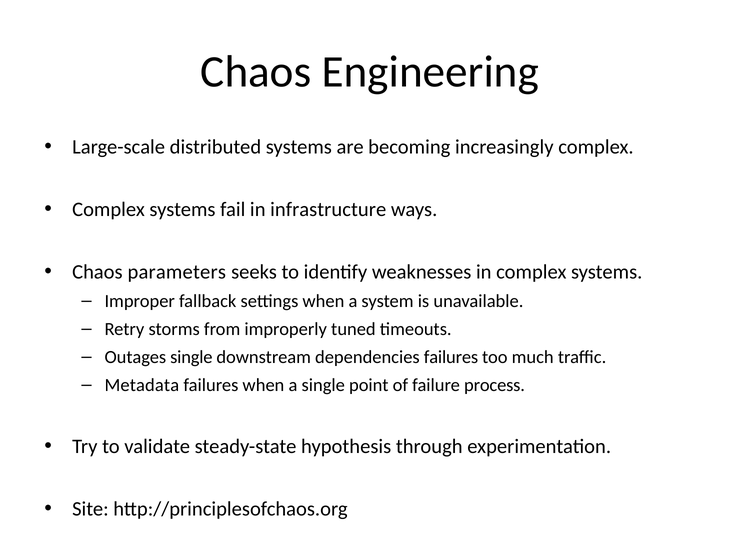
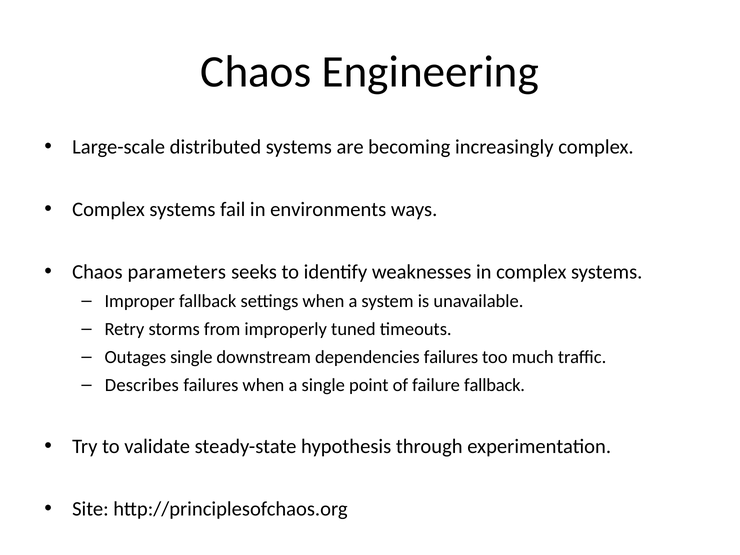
infrastructure: infrastructure -> environments (328, 210)
Metadata: Metadata -> Describes (142, 385)
failure process: process -> fallback (495, 385)
